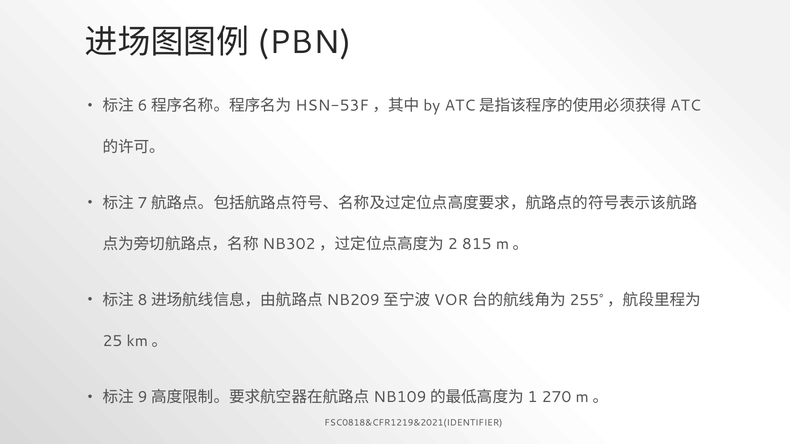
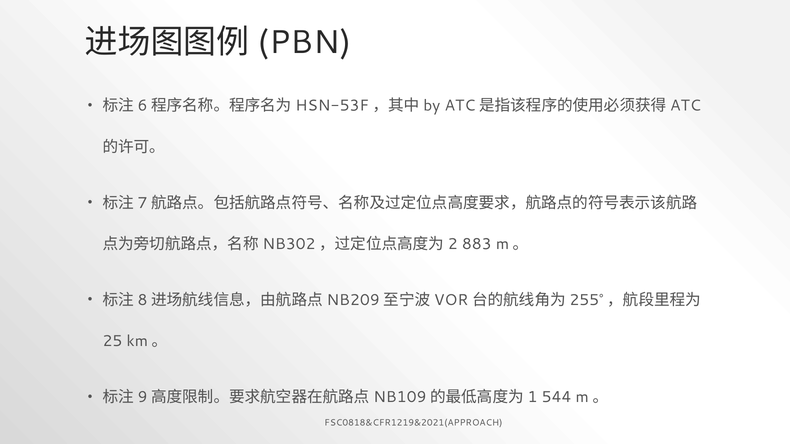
815: 815 -> 883 (477, 244)
270: 270 -> 544 (557, 398)
FSC0818&CFR1219&2021(IDENTIFIER: FSC0818&CFR1219&2021(IDENTIFIER -> FSC0818&CFR1219&2021(APPROACH (413, 423)
